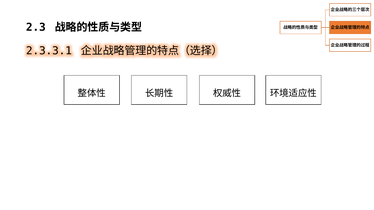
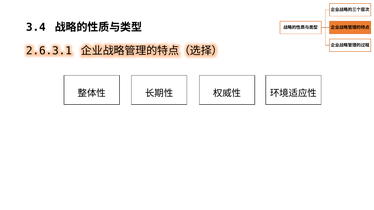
2.3: 2.3 -> 3.4 (36, 27)
2.3.3.1: 2.3.3.1 -> 2.6.3.1 (49, 51)
